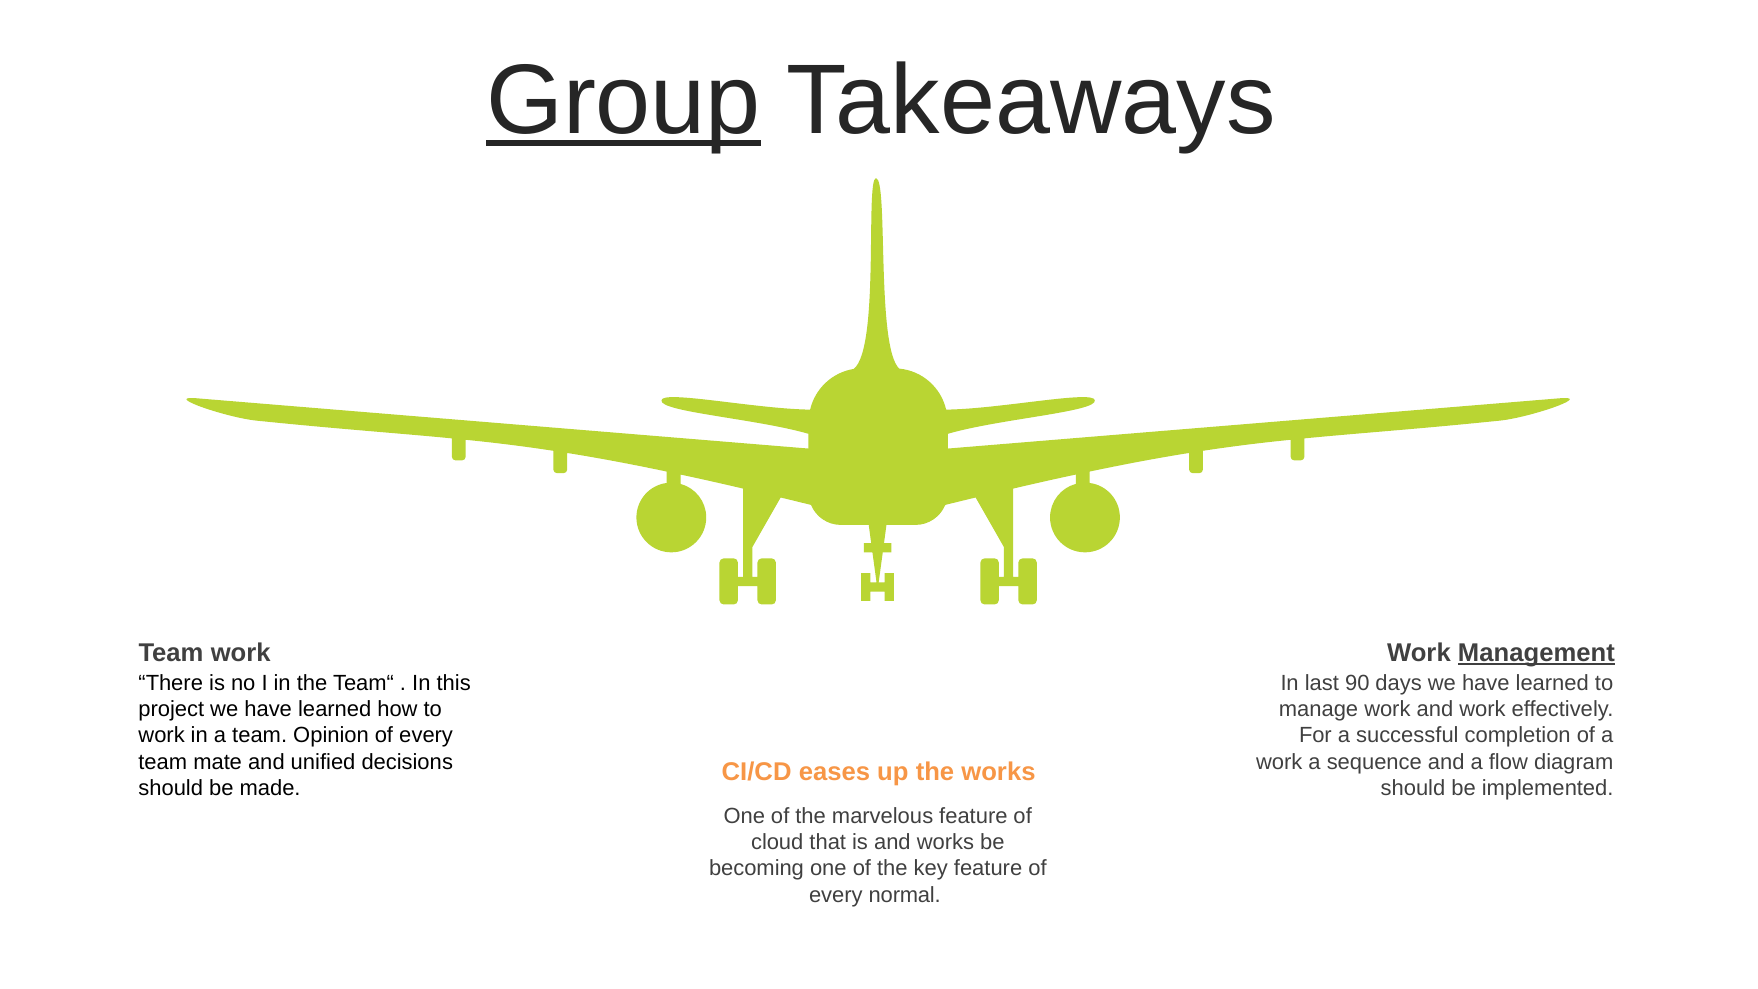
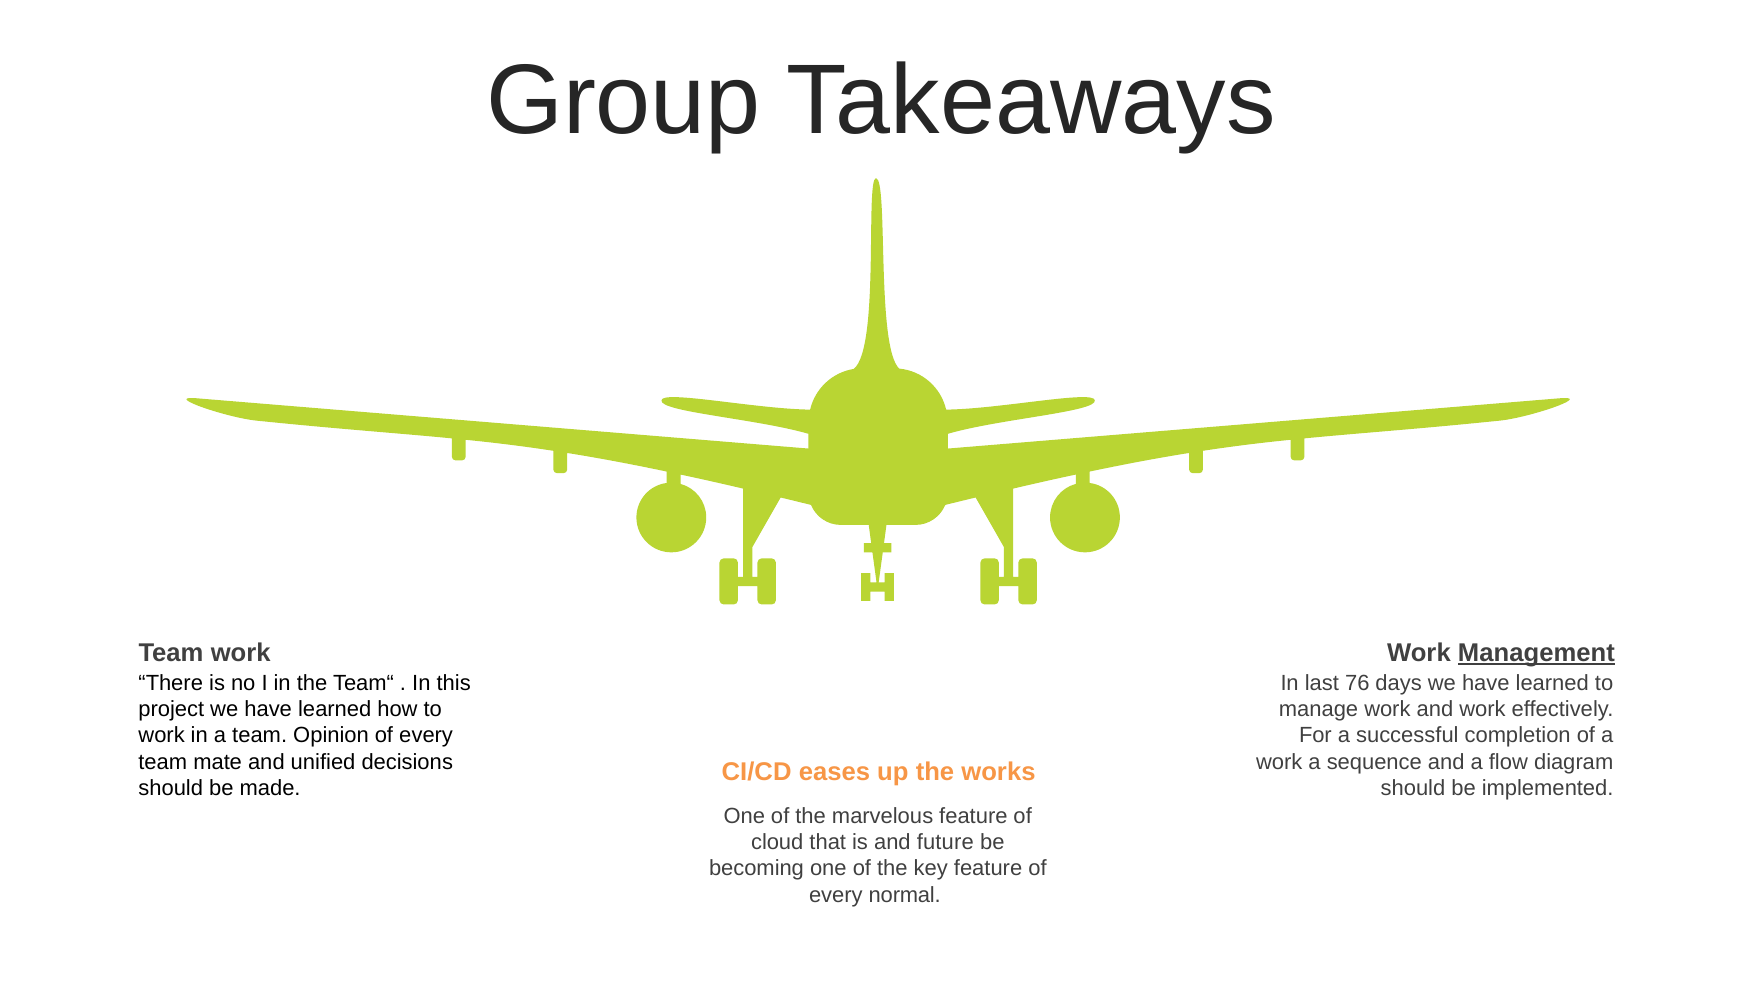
Group underline: present -> none (624, 101)
90: 90 -> 76 (1357, 683)
and works: works -> future (945, 842)
